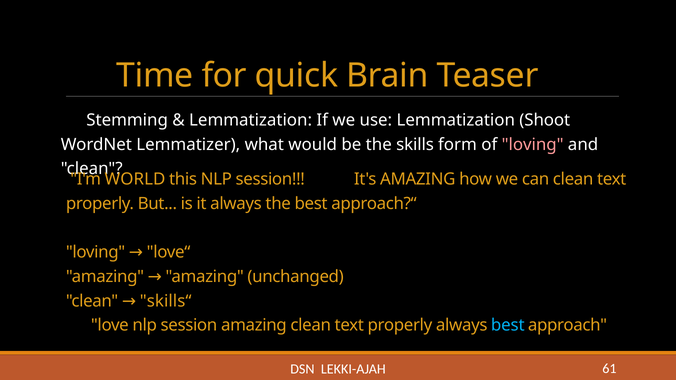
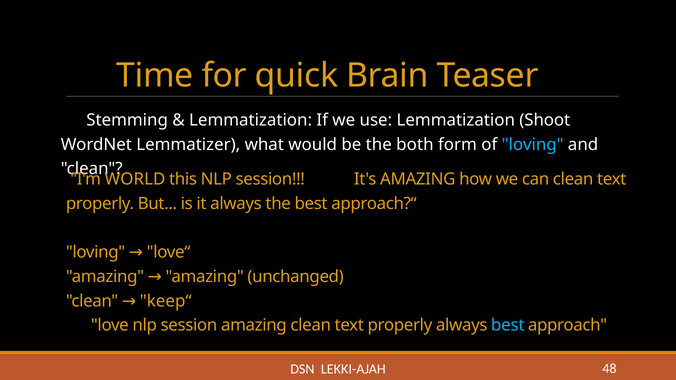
skills: skills -> both (415, 145)
loving colour: pink -> light blue (533, 145)
skills“: skills“ -> keep“ (166, 301)
61: 61 -> 48 (609, 369)
